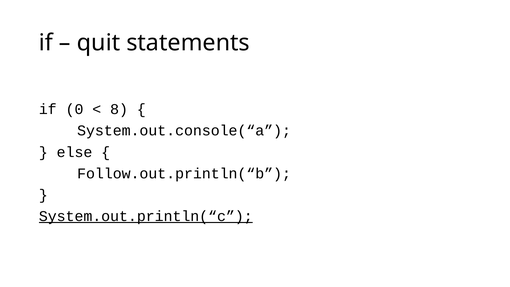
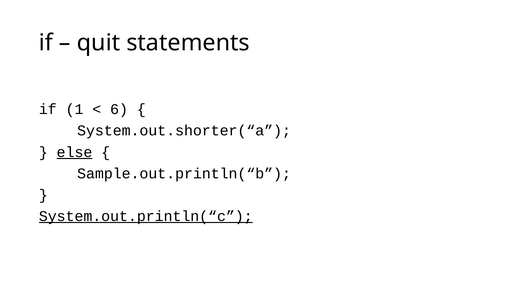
0: 0 -> 1 (75, 109)
8: 8 -> 6 (119, 109)
System.out.console(“a: System.out.console(“a -> System.out.shorter(“a (184, 131)
else underline: none -> present (75, 152)
Follow.out.println(“b: Follow.out.println(“b -> Sample.out.println(“b (184, 173)
